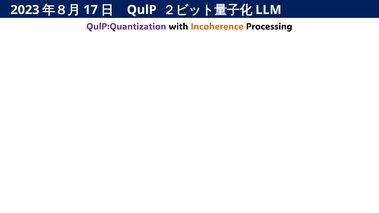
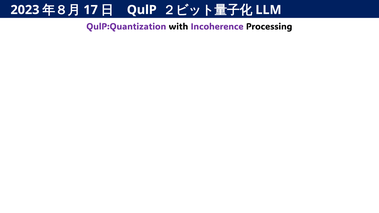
Incoherence colour: orange -> purple (217, 27)
